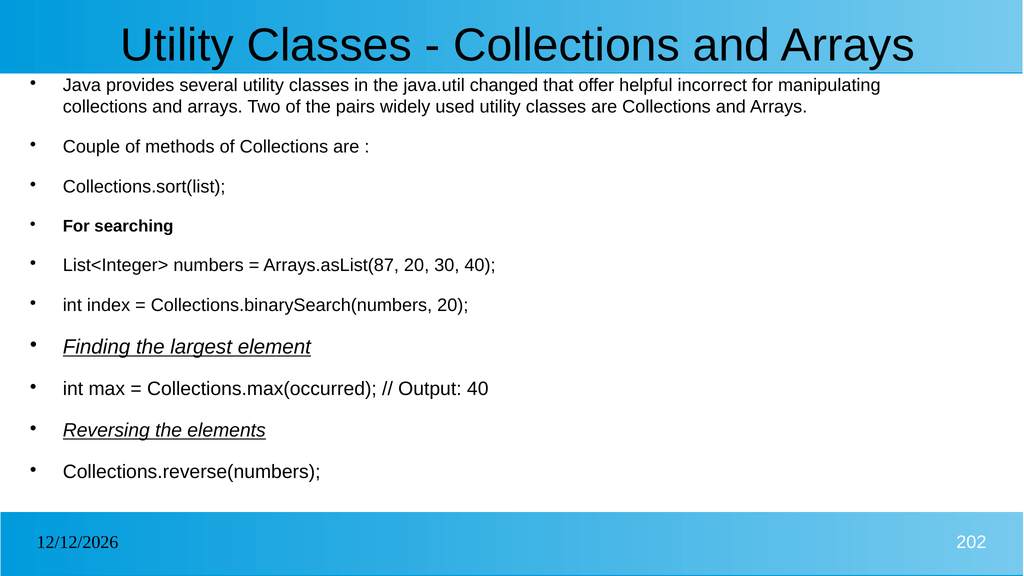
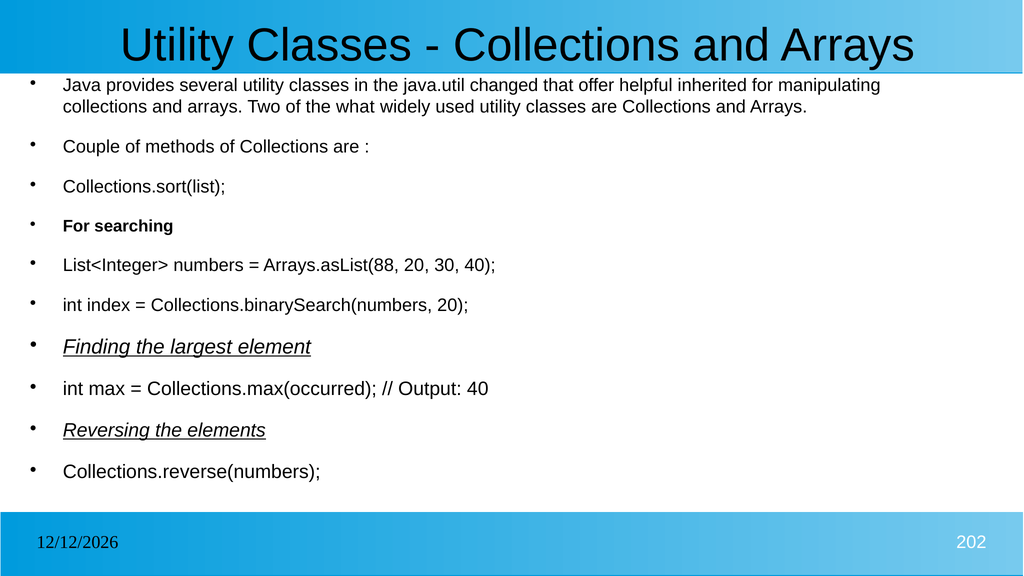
incorrect: incorrect -> inherited (712, 85)
pairs: pairs -> what (355, 107)
Arrays.asList(87: Arrays.asList(87 -> Arrays.asList(88 (331, 265)
